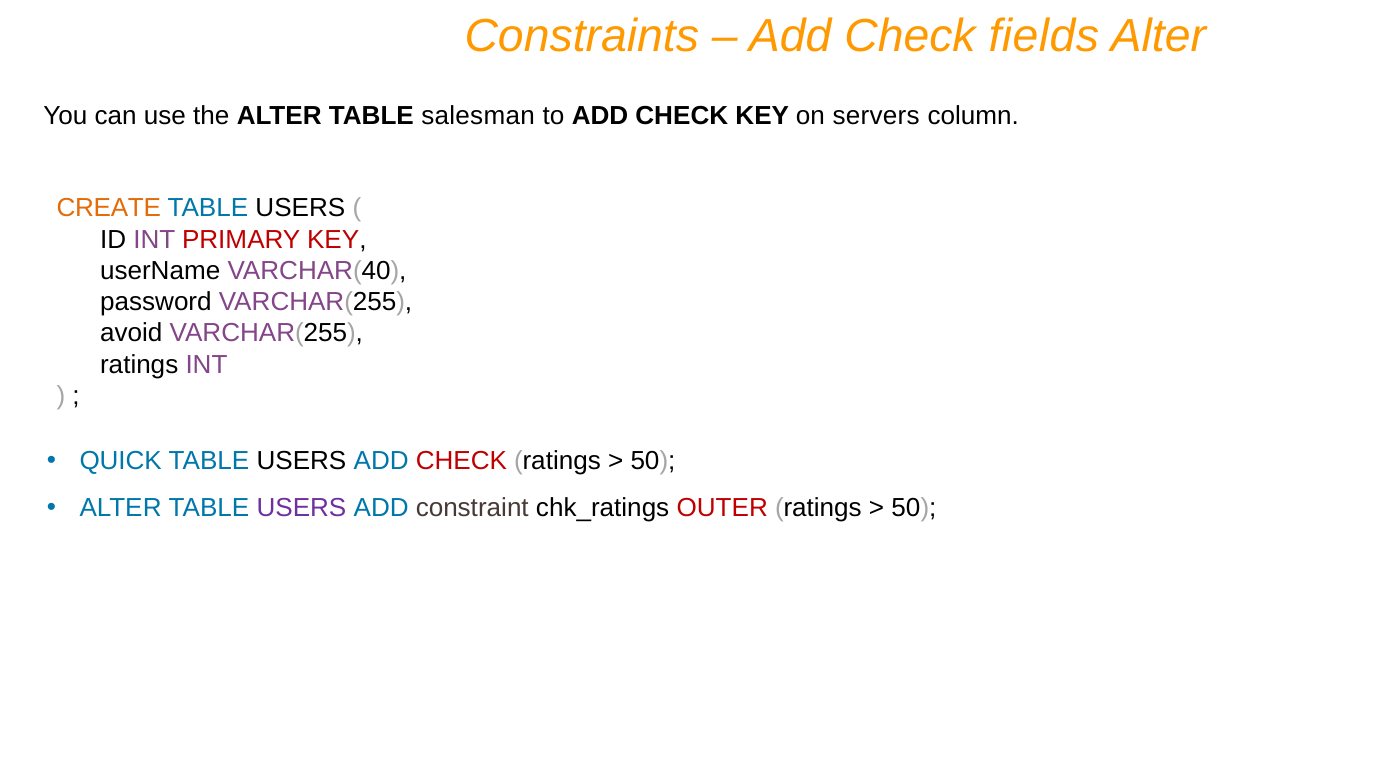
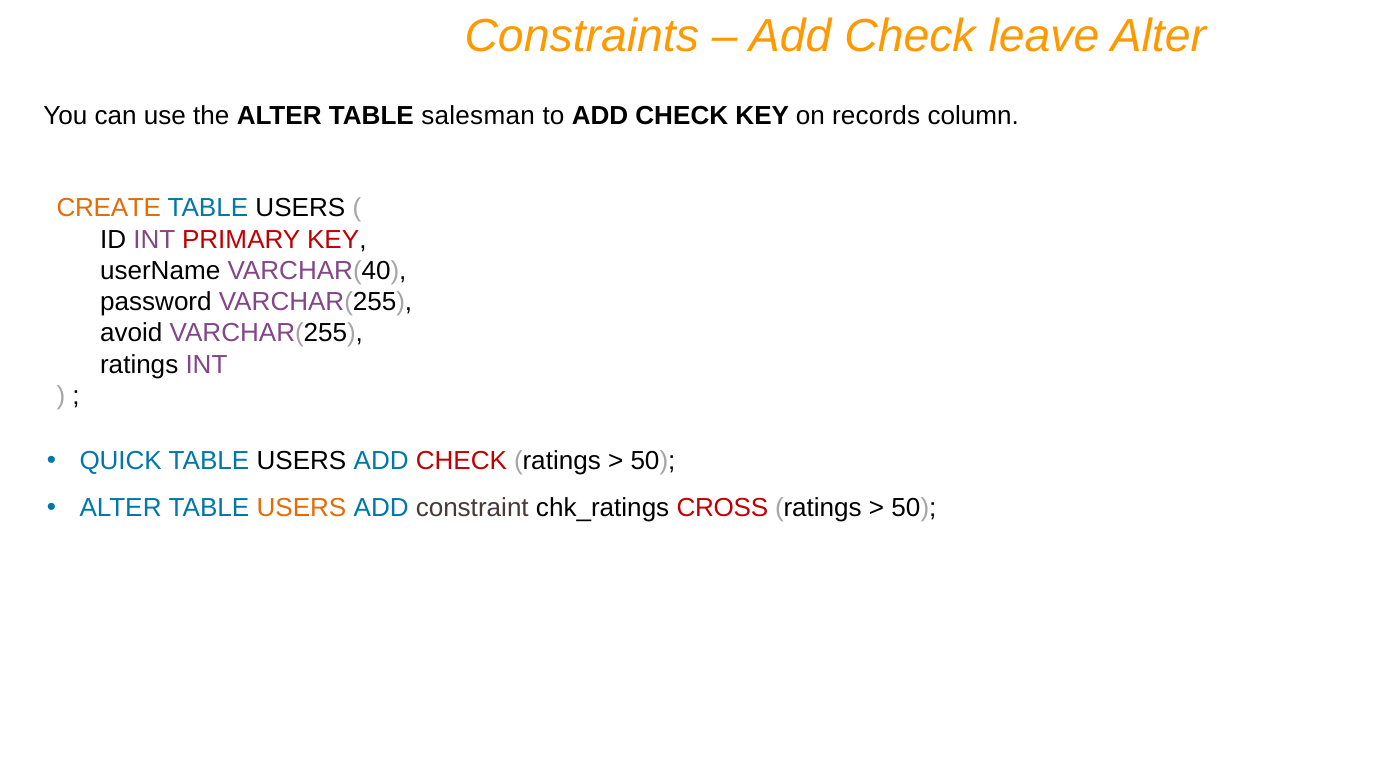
fields: fields -> leave (1044, 36)
servers: servers -> records (876, 116)
USERS colour: purple -> orange (301, 508)
OUTER: OUTER -> CROSS (722, 508)
